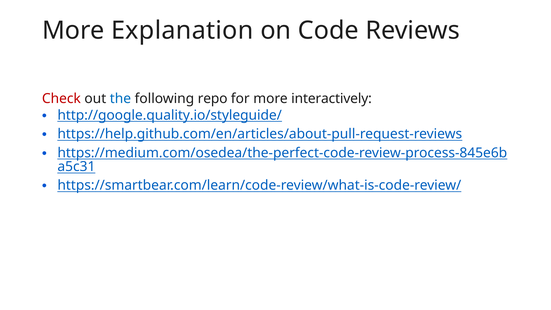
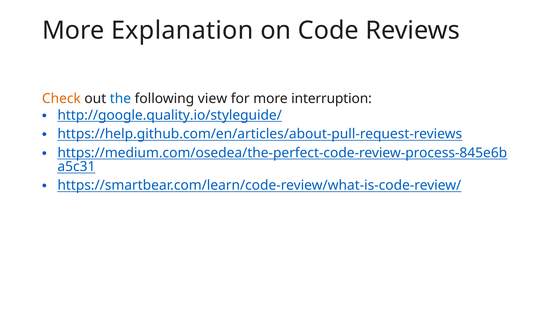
Check colour: red -> orange (61, 99)
repo: repo -> view (213, 99)
interactively: interactively -> interruption (332, 99)
